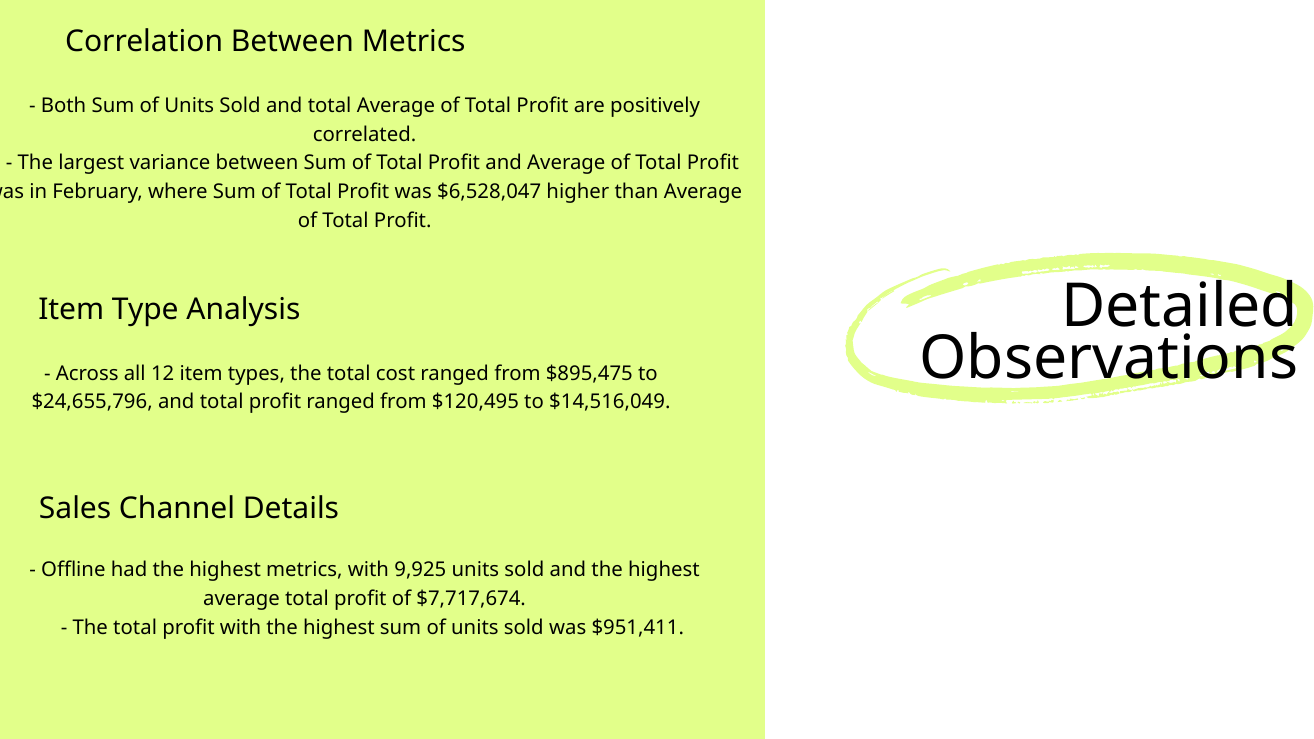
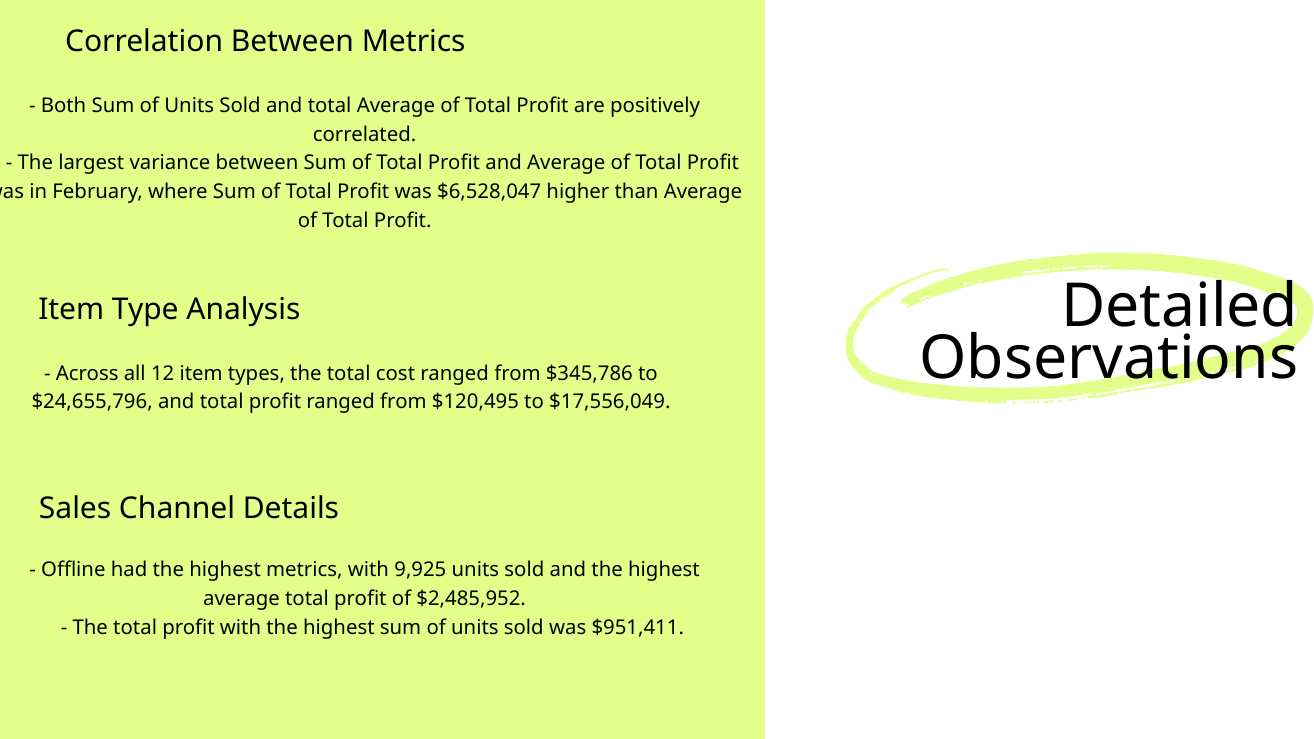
$895,475: $895,475 -> $345,786 (589, 374)
$14,516,049: $14,516,049 -> $17,556,049 (610, 402)
$7,717,674: $7,717,674 -> $2,485,952 (471, 599)
